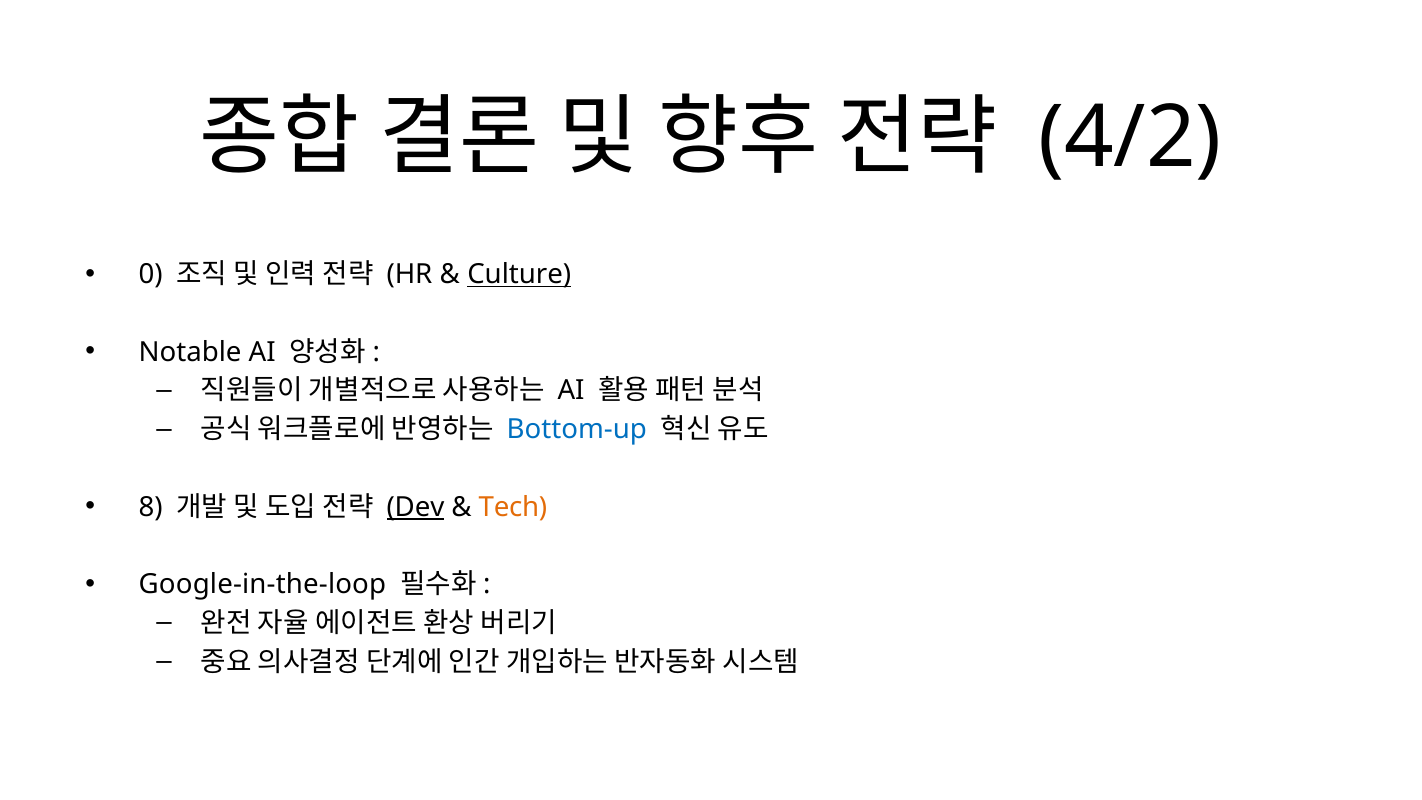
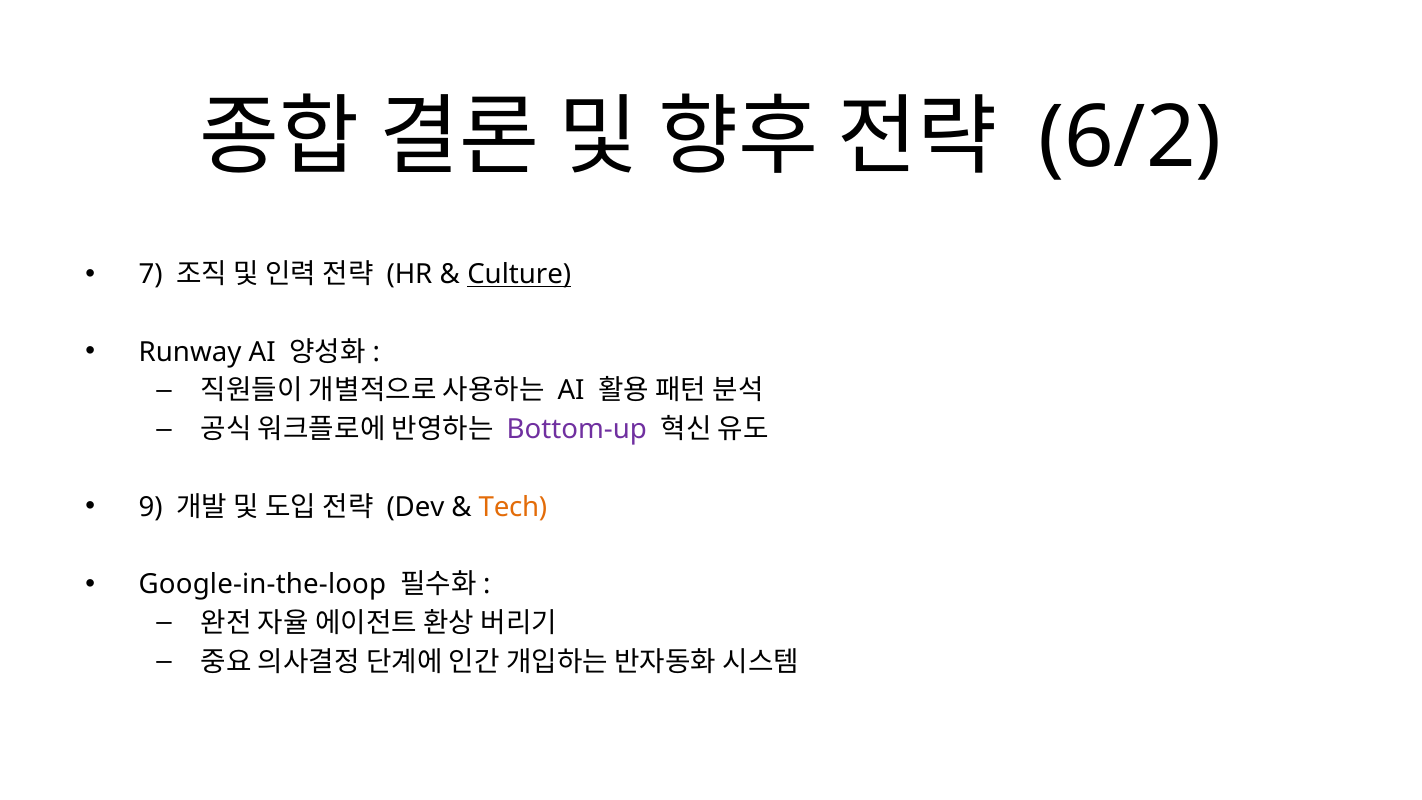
4/2: 4/2 -> 6/2 (1130, 138)
0: 0 -> 7 (151, 274)
Notable: Notable -> Runway (190, 352)
Bottom-up colour: blue -> purple (577, 429)
8: 8 -> 9 (151, 507)
Dev underline: present -> none (415, 507)
